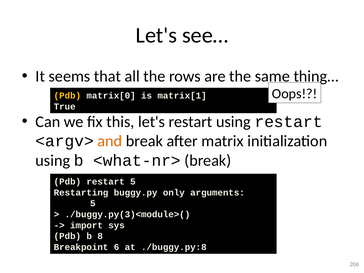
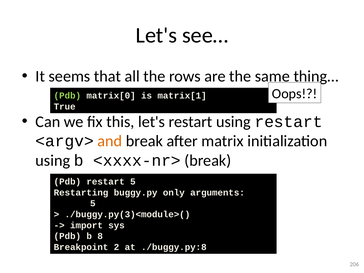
Pdb colour: yellow -> light green (67, 96)
<what-nr>: <what-nr> -> <xxxx-nr> (137, 161)
6: 6 -> 2 (117, 247)
